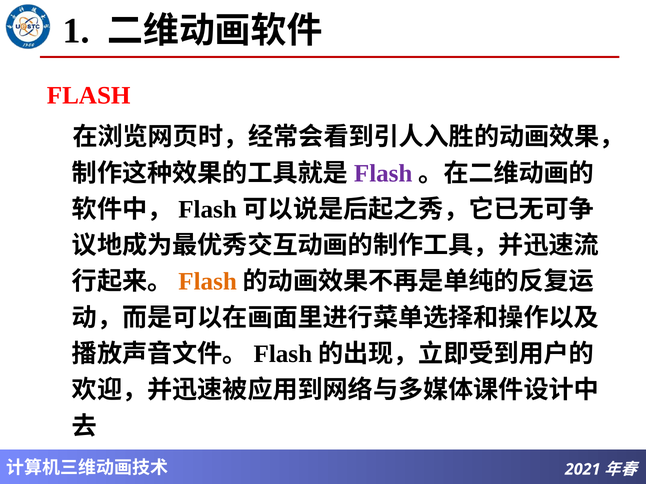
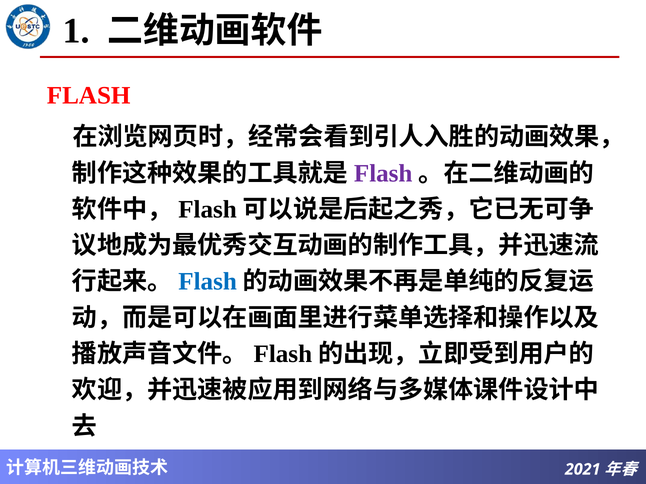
Flash colour: orange -> blue (208, 282)
